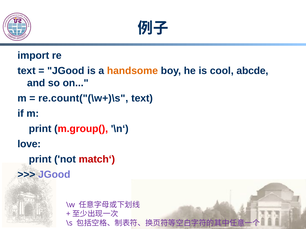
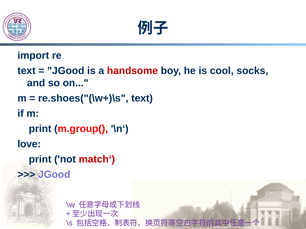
handsome colour: orange -> red (132, 71)
abcde: abcde -> socks (252, 71)
re.count("(\w+)\s: re.count("(\w+)\s -> re.shoes("(\w+)\s (83, 98)
